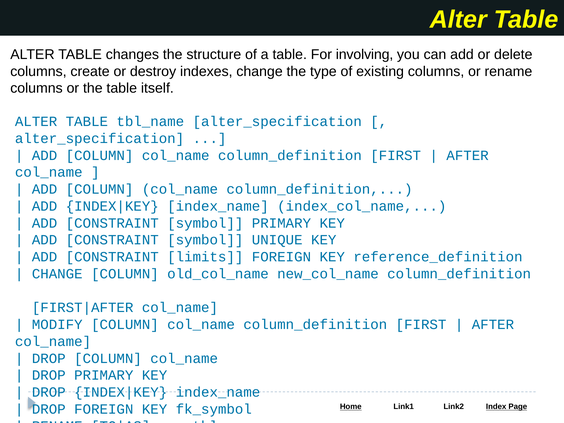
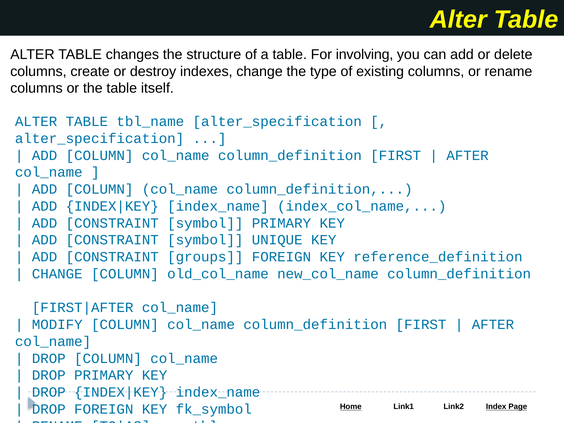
limits: limits -> groups (205, 257)
